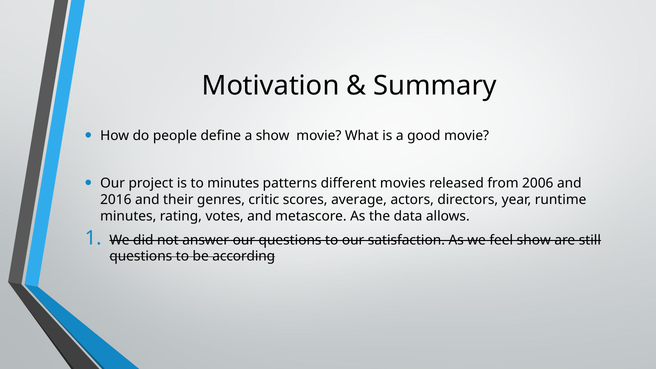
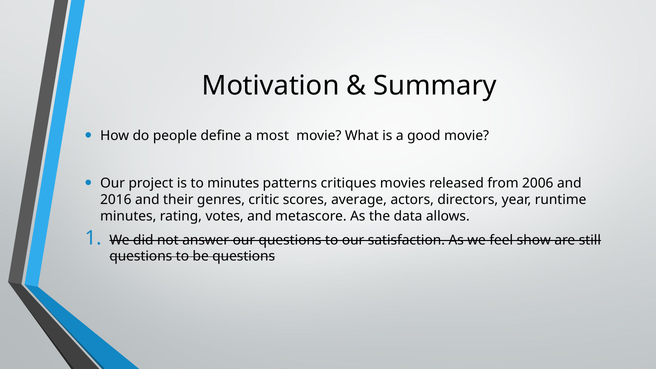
a show: show -> most (273, 136)
different: different -> critiques (349, 183)
be according: according -> questions (244, 256)
